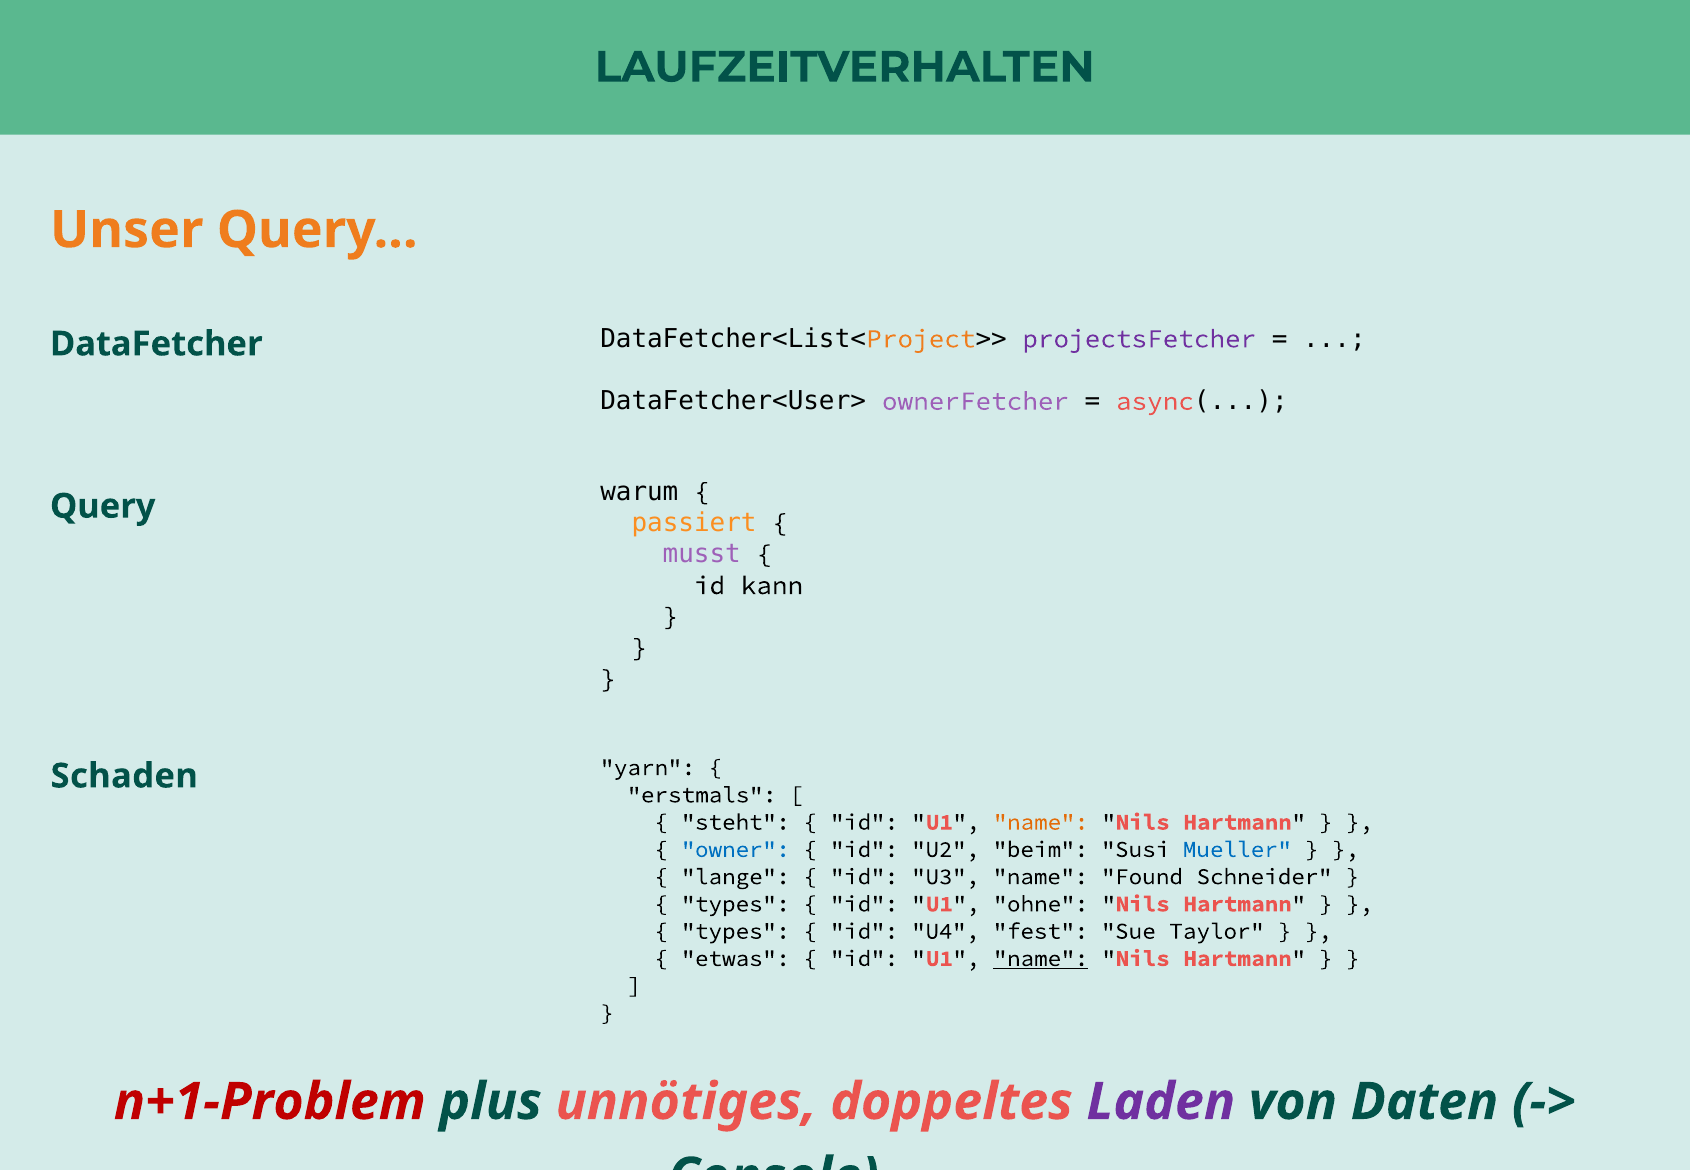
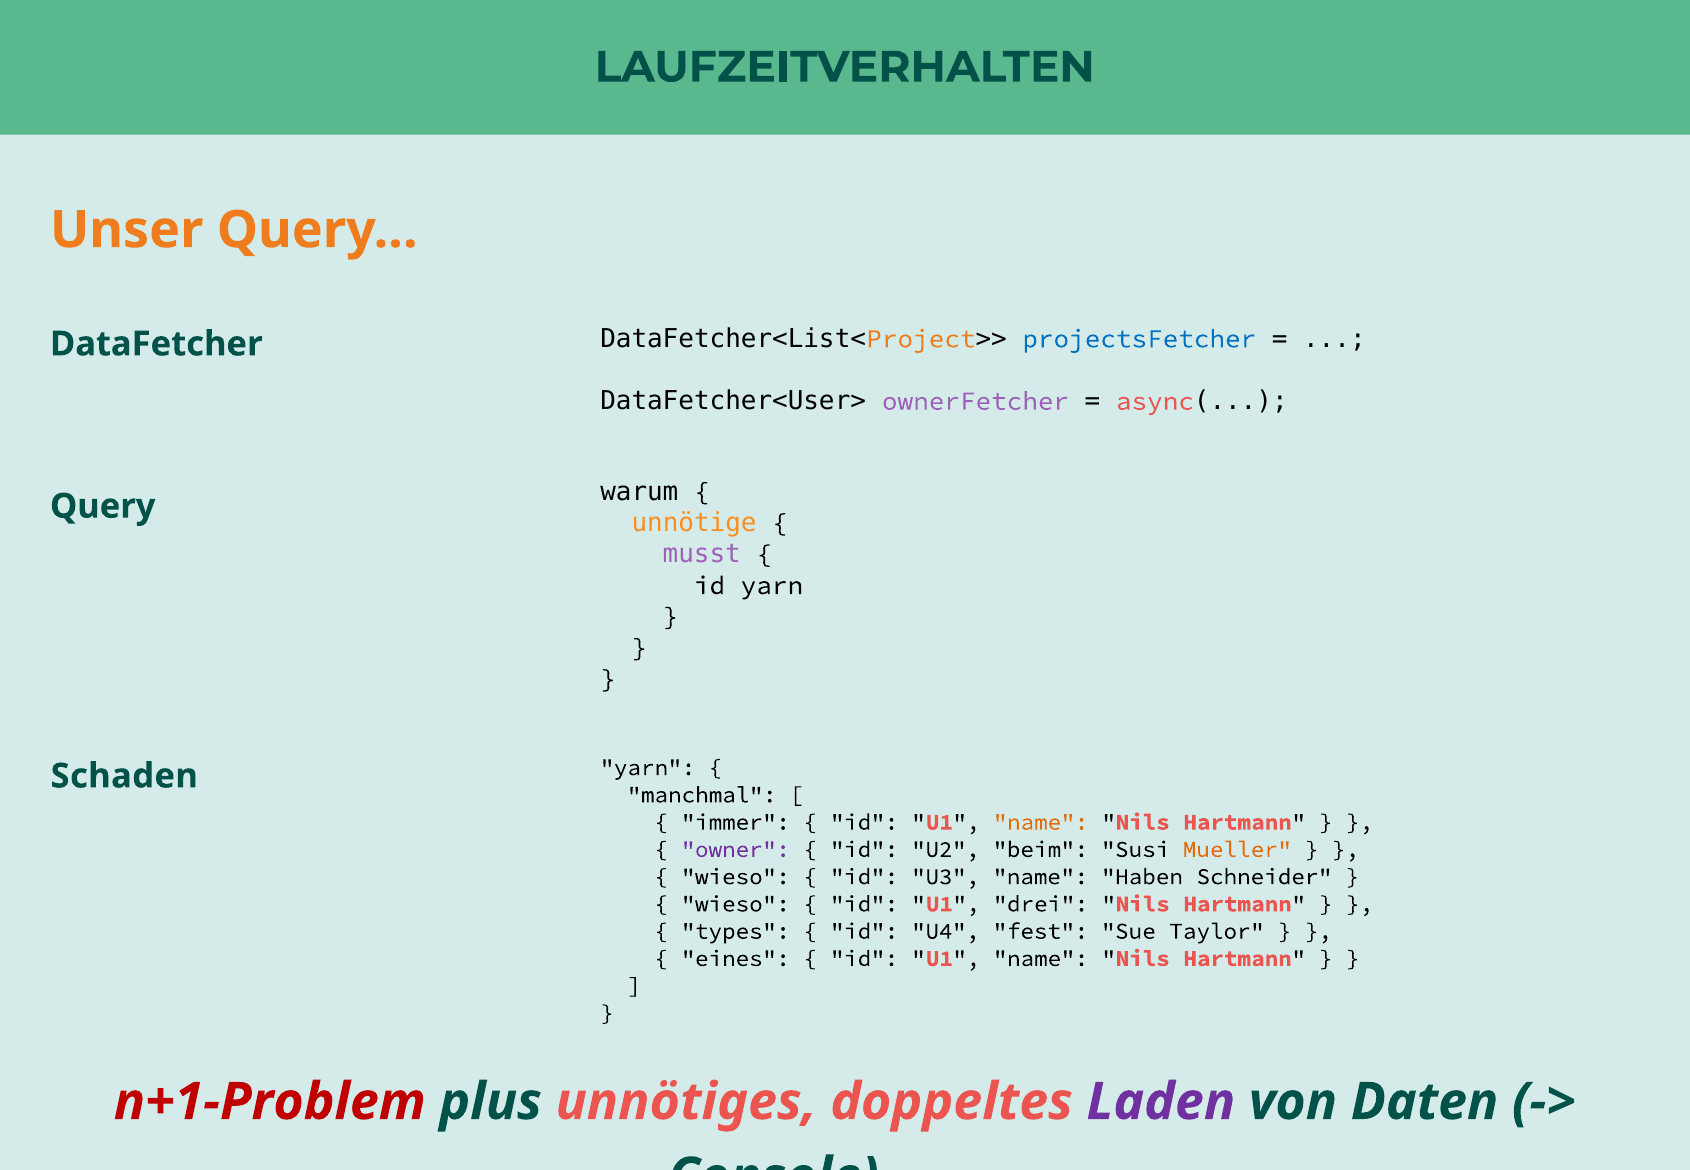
projectsFetcher colour: purple -> blue (1139, 339)
passiert: passiert -> unnötige (694, 523)
id kann: kann -> yarn (772, 585)
erstmals: erstmals -> manchmal (702, 795)
steht: steht -> immer (736, 822)
owner colour: blue -> purple (736, 849)
Mueller colour: blue -> orange (1237, 849)
lange: lange -> wieso (736, 877)
Found: Found -> Haben (1142, 877)
types: types -> wieso (736, 904)
ohne: ohne -> drei (1041, 904)
etwas: etwas -> eines (736, 958)
name underline: present -> none (1041, 958)
